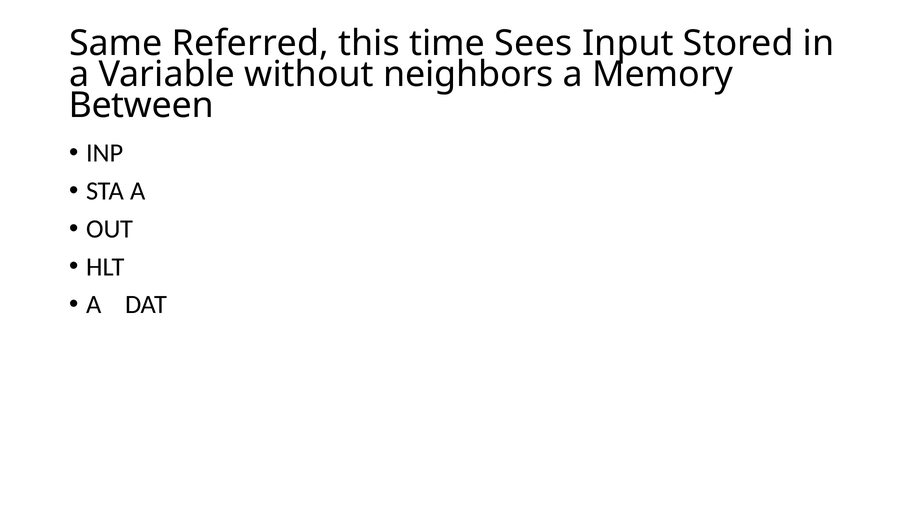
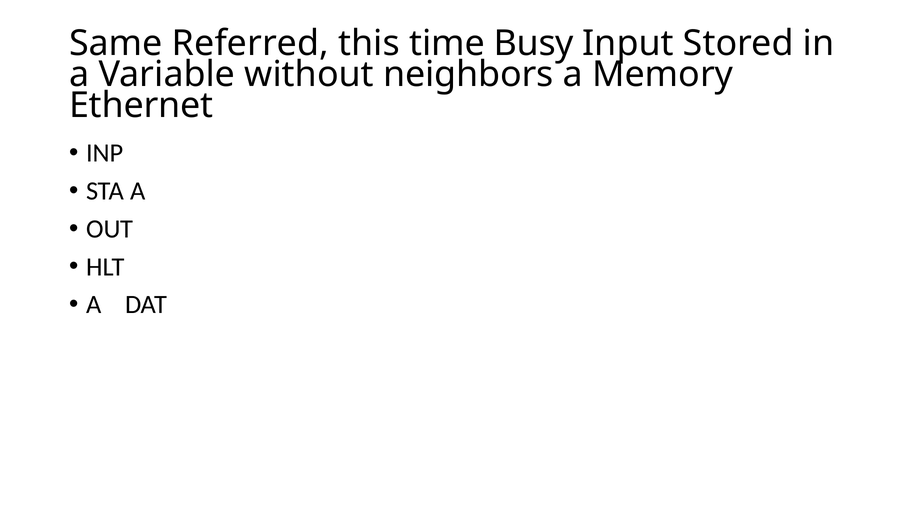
Sees: Sees -> Busy (534, 43)
Between: Between -> Ethernet (141, 105)
